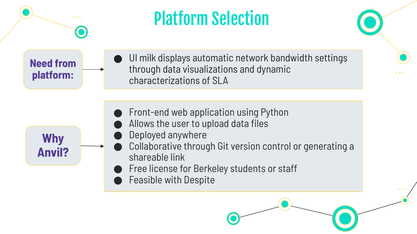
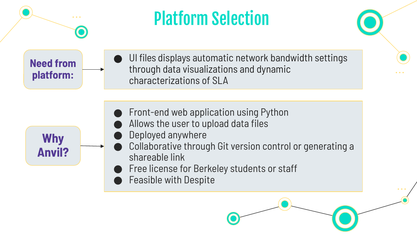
UI milk: milk -> files (148, 58)
